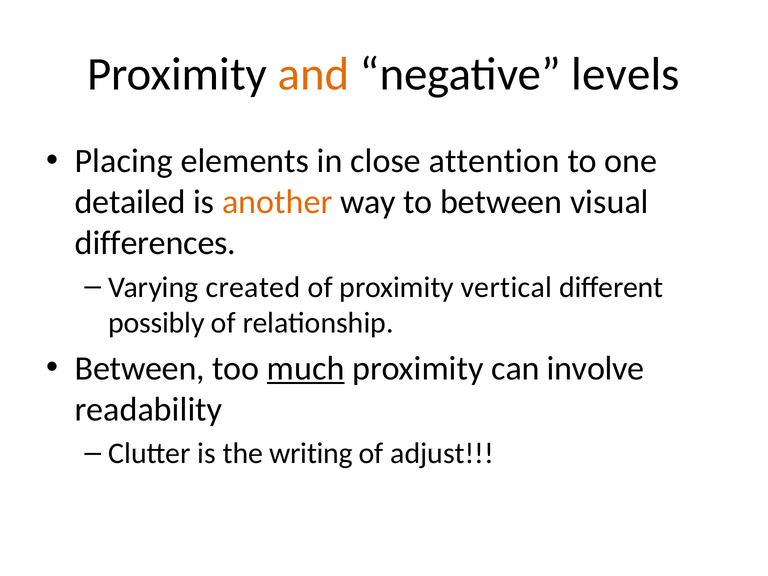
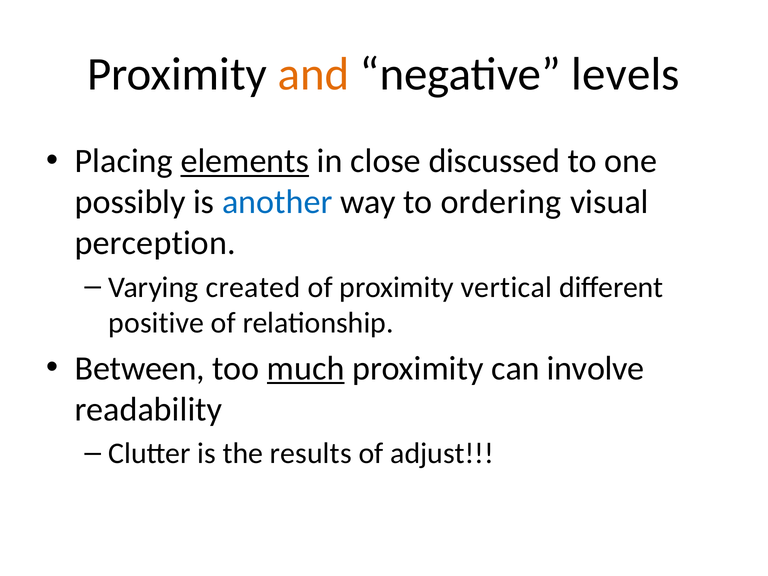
elements underline: none -> present (245, 161)
attention: attention -> discussed (494, 161)
detailed: detailed -> possibly (130, 202)
another colour: orange -> blue (277, 202)
to between: between -> ordering (501, 202)
differences: differences -> perception (155, 243)
possibly: possibly -> positive (156, 323)
writing: writing -> results (311, 454)
